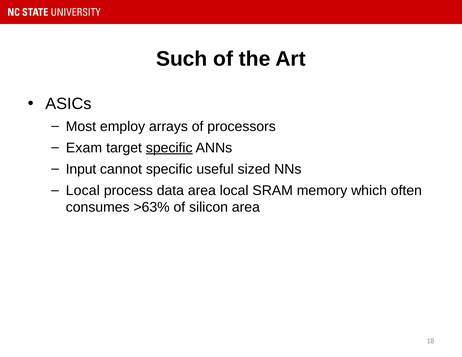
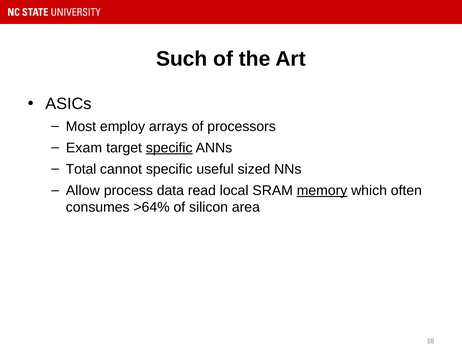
Input: Input -> Total (81, 169)
Local: Local -> Allow (83, 190)
data area: area -> read (202, 190)
memory underline: none -> present (322, 190)
>63%: >63% -> >64% (152, 207)
